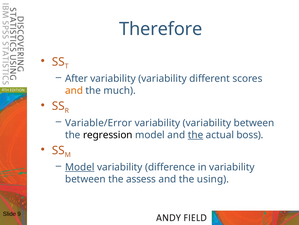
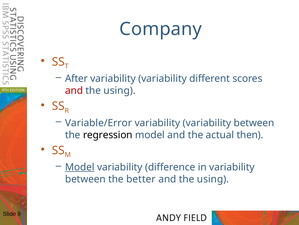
Therefore: Therefore -> Company (161, 29)
and colour: orange -> red (74, 90)
much: much -> using (120, 90)
the underline: present -> none (196, 134)
boss: boss -> then (250, 134)
assess: assess -> better (141, 179)
